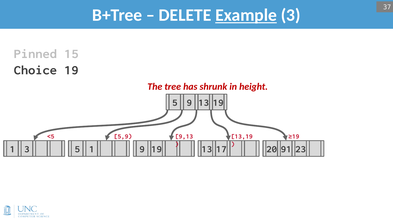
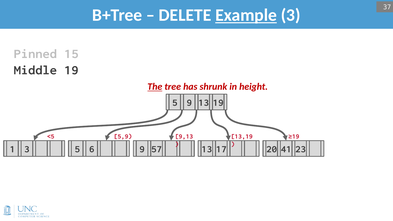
Choice: Choice -> Middle (35, 70)
The underline: none -> present (155, 87)
5 1: 1 -> 6 (92, 149)
9 19: 19 -> 57 (157, 149)
91: 91 -> 41 (286, 149)
